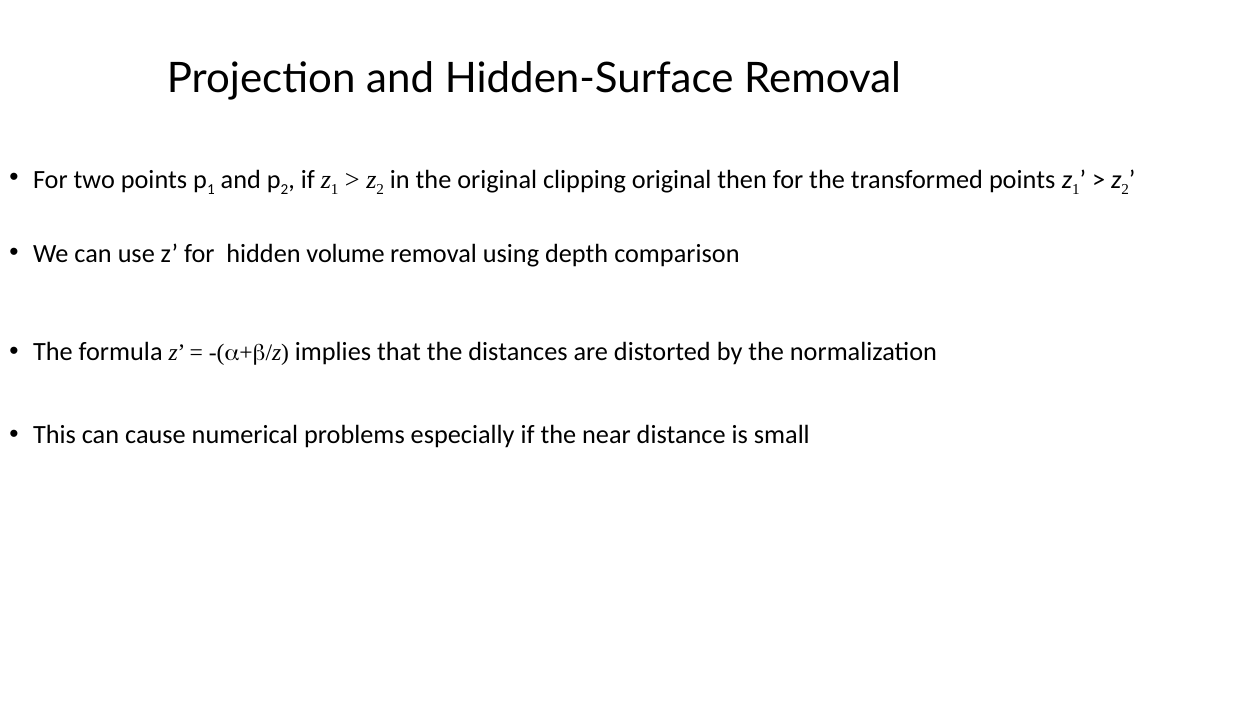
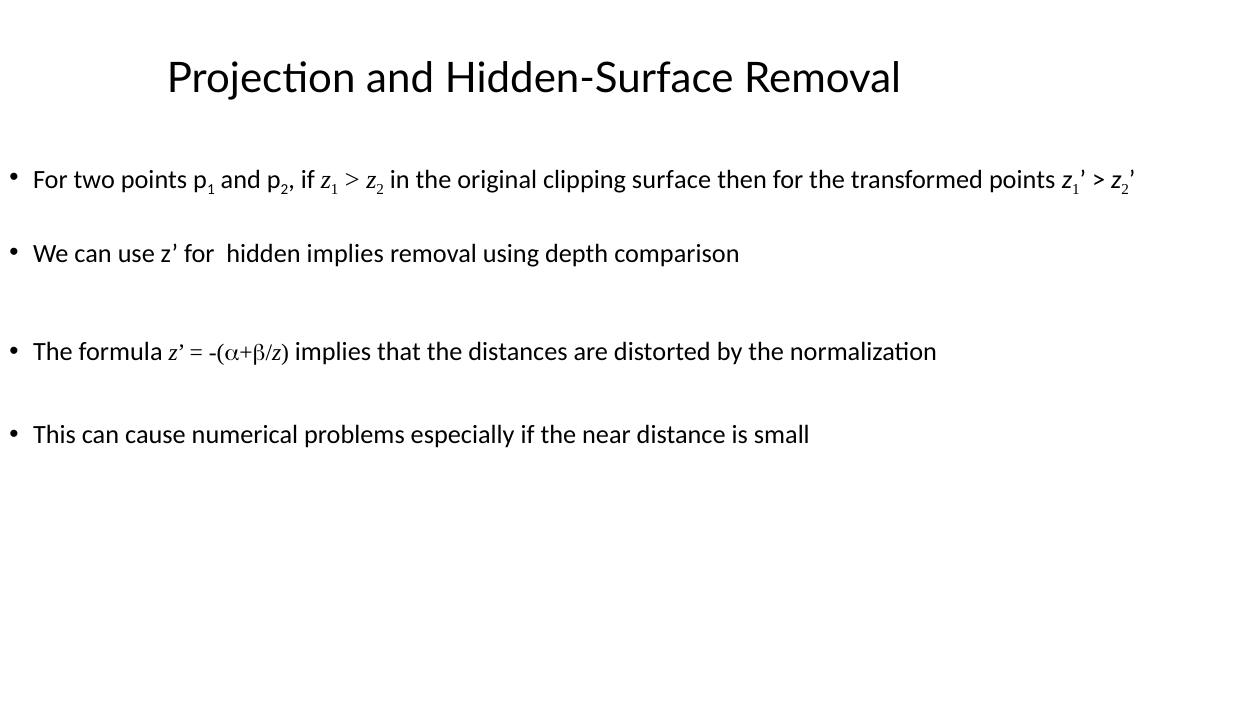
clipping original: original -> surface (672, 179)
hidden volume: volume -> implies (345, 253)
